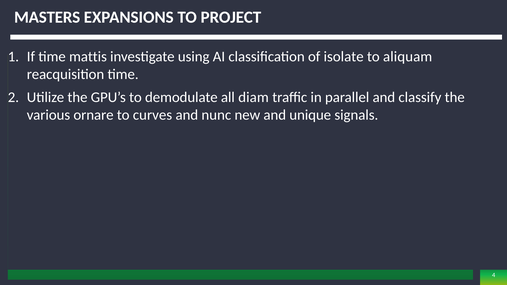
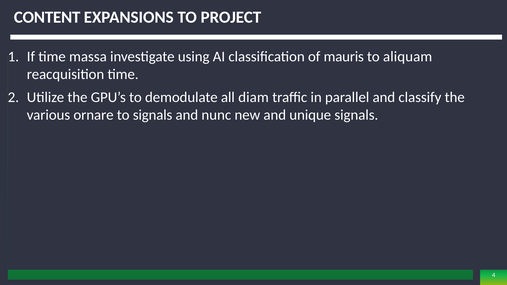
MASTERS: MASTERS -> CONTENT (47, 17)
mattis: mattis -> massa (88, 57)
isolate: isolate -> mauris (344, 57)
to curves: curves -> signals (153, 115)
